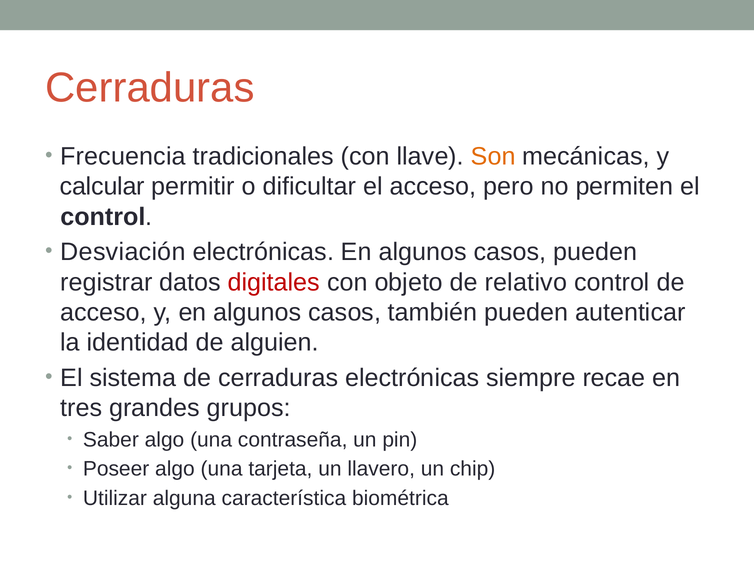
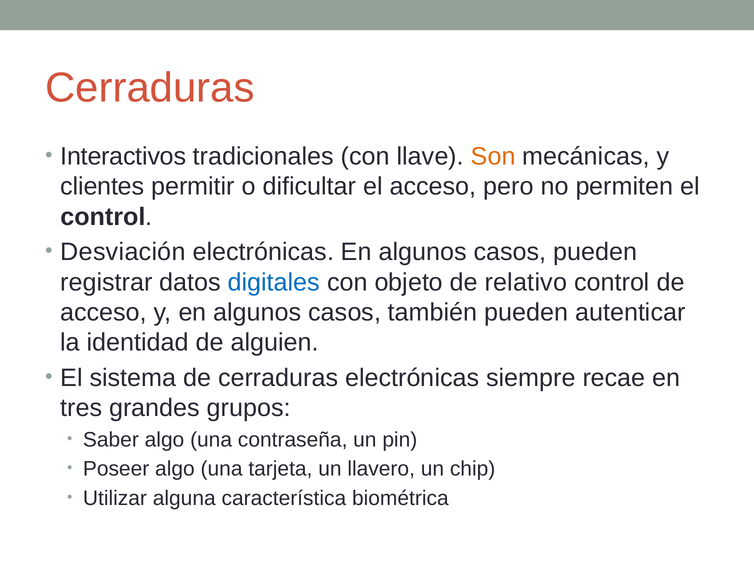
Frecuencia: Frecuencia -> Interactivos (123, 156)
calcular: calcular -> clientes (102, 186)
digitales colour: red -> blue (274, 282)
